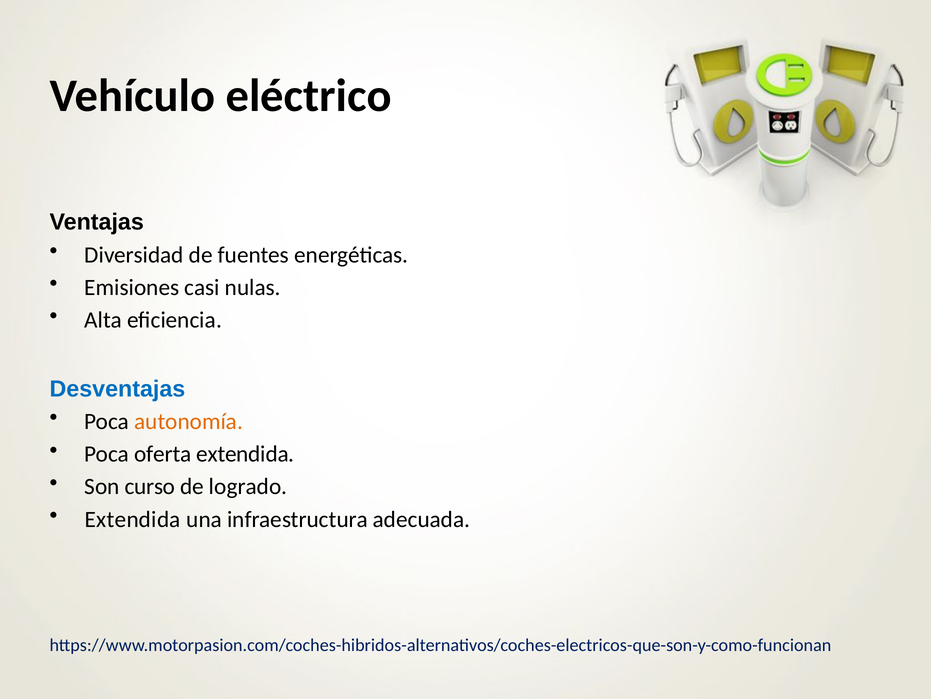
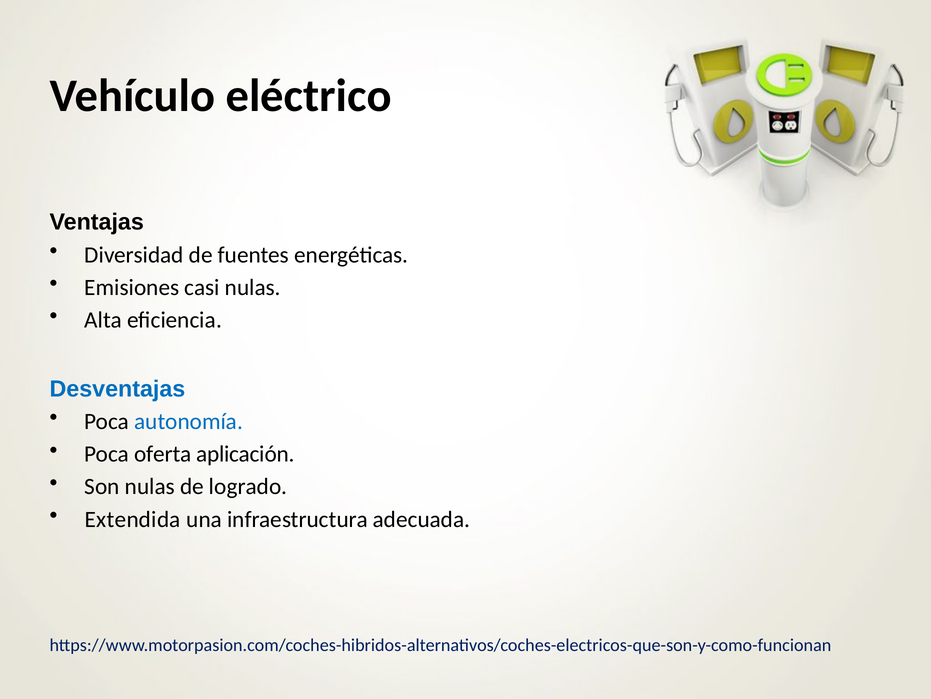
autonomía colour: orange -> blue (189, 421)
oferta extendida: extendida -> aplicación (245, 454)
Son curso: curso -> nulas (150, 486)
